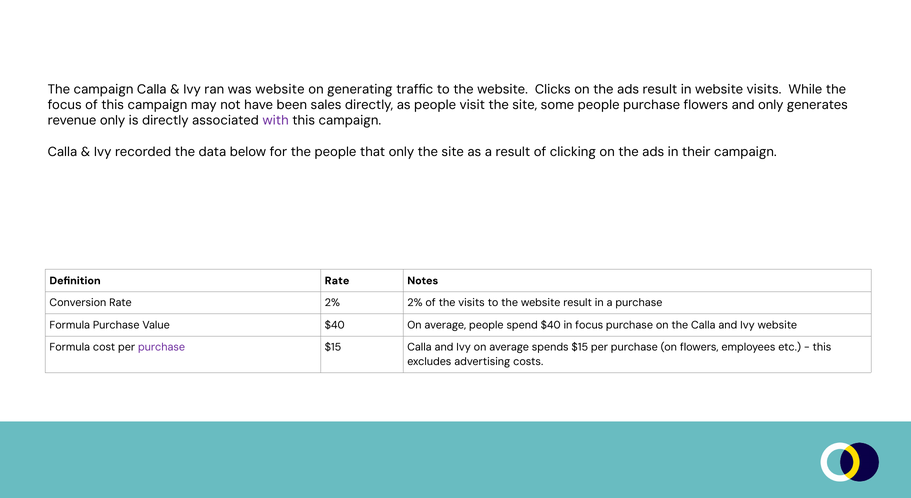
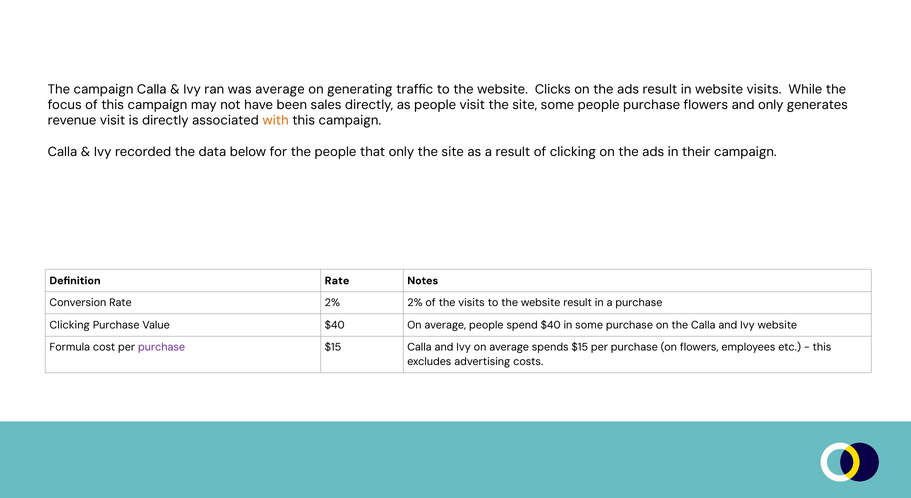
was website: website -> average (280, 89)
revenue only: only -> visit (113, 121)
with colour: purple -> orange (276, 121)
Formula: Formula -> Clicking (70, 325)
in focus: focus -> some (589, 325)
